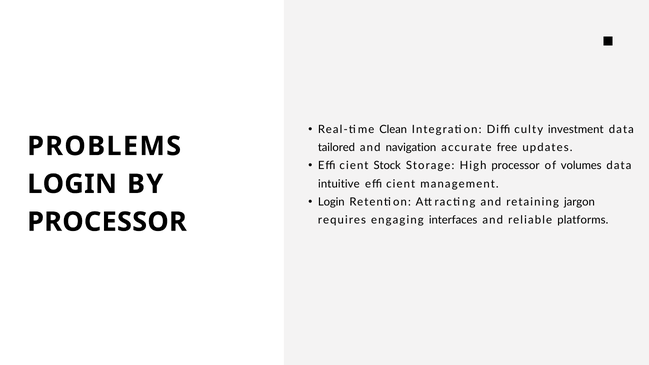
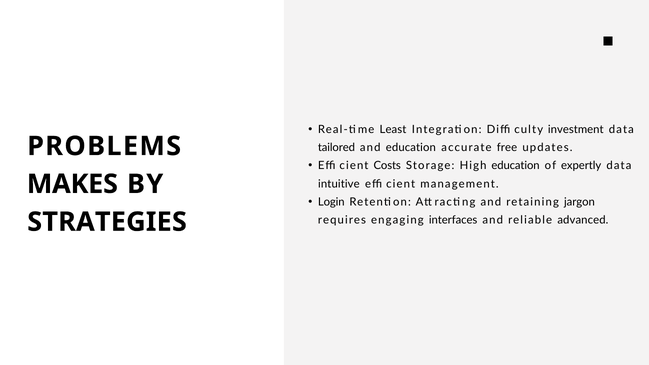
Clean: Clean -> Least (393, 129)
and navigation: navigation -> education (411, 148)
Stock: Stock -> Costs (387, 166)
High processor: processor -> education (516, 166)
volumes: volumes -> expertly (581, 166)
LOGIN: LOGIN -> MAKES (72, 184)
platforms: platforms -> advanced (583, 220)
PROCESSOR: PROCESSOR -> STRATEGIES (107, 222)
